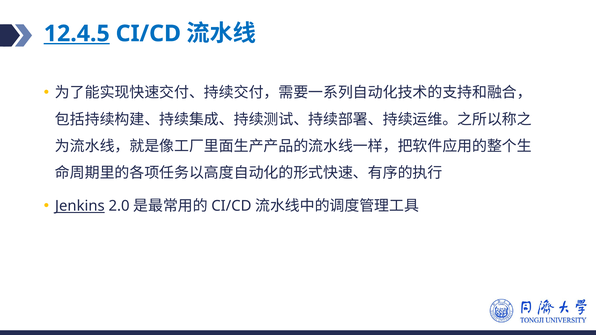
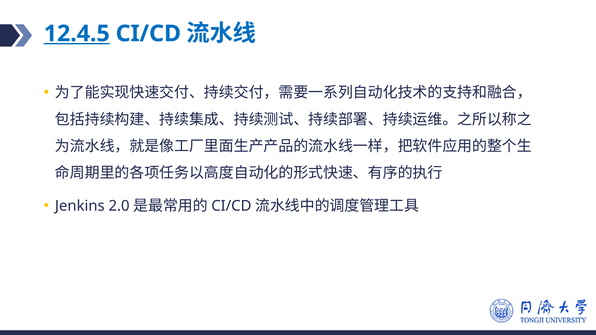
Jenkins underline: present -> none (80, 206)
